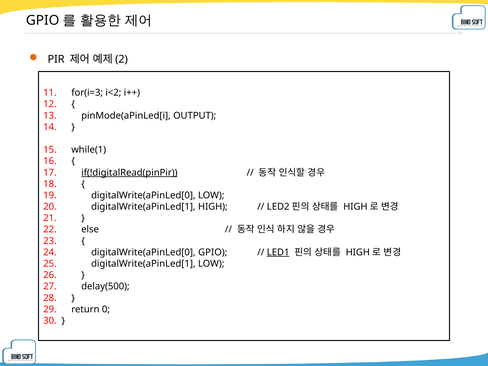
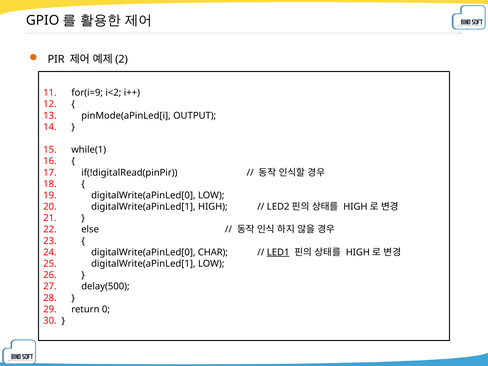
for(i=3: for(i=3 -> for(i=9 (87, 93)
if(!digitalRead(pinPir underline: present -> none (129, 173)
GPIO: GPIO -> CHAR (213, 252)
